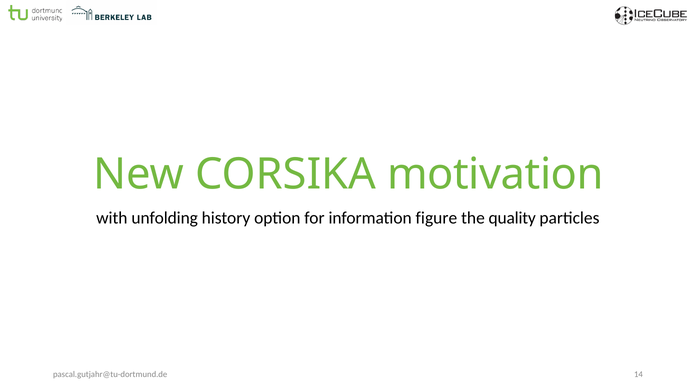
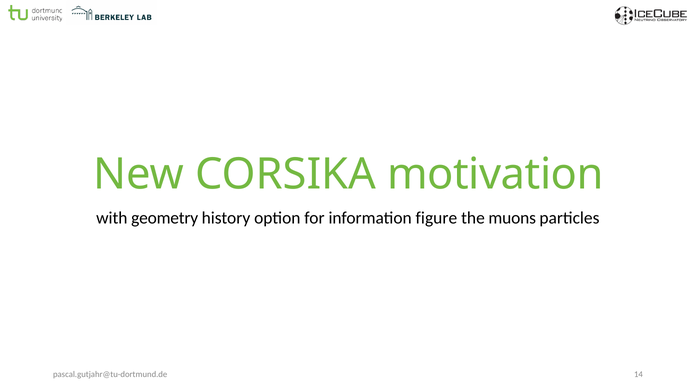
unfolding: unfolding -> geometry (165, 218)
quality: quality -> muons (512, 218)
